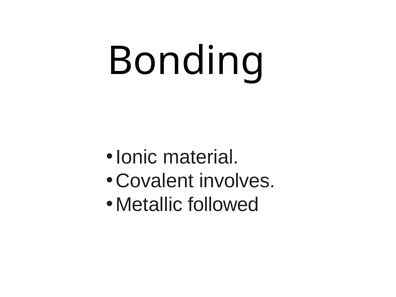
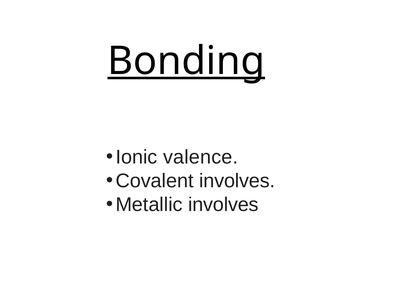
Bonding underline: none -> present (186, 61)
material: material -> valence (201, 157)
Metallic followed: followed -> involves (223, 205)
